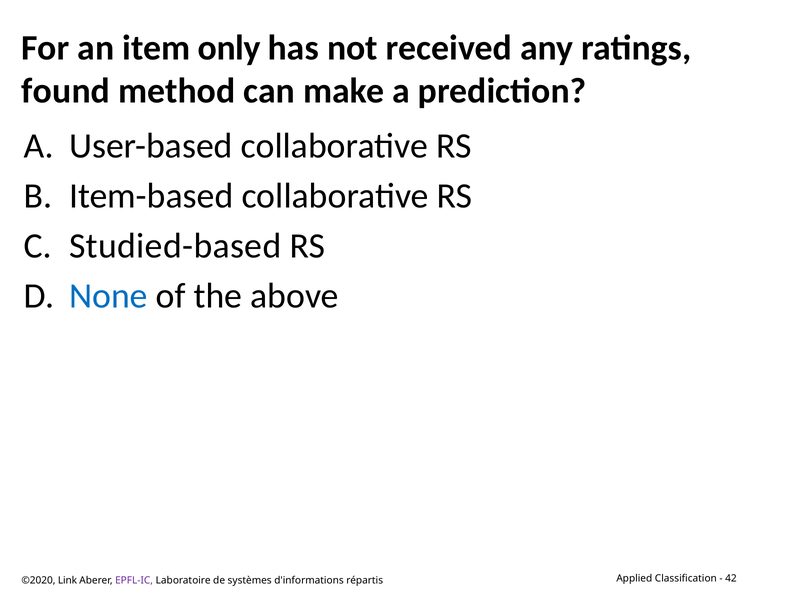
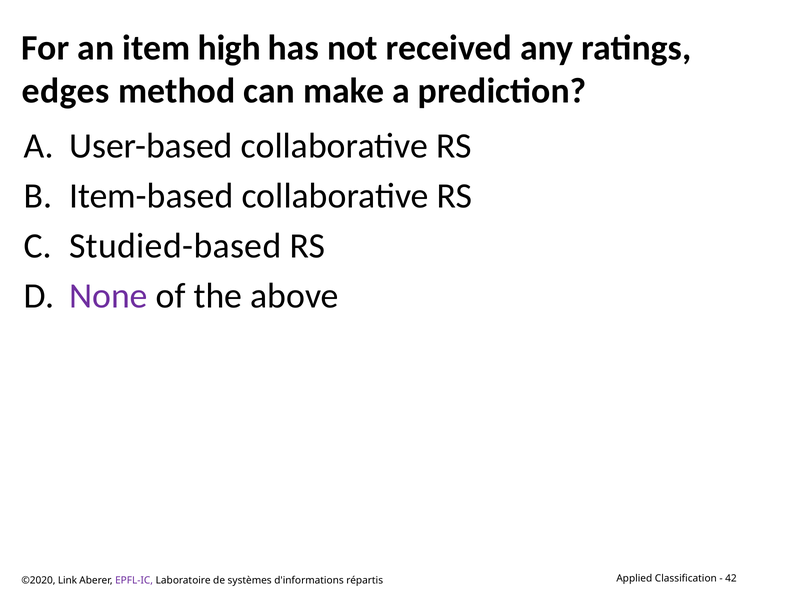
only: only -> high (229, 48)
found: found -> edges (66, 91)
None colour: blue -> purple (108, 297)
